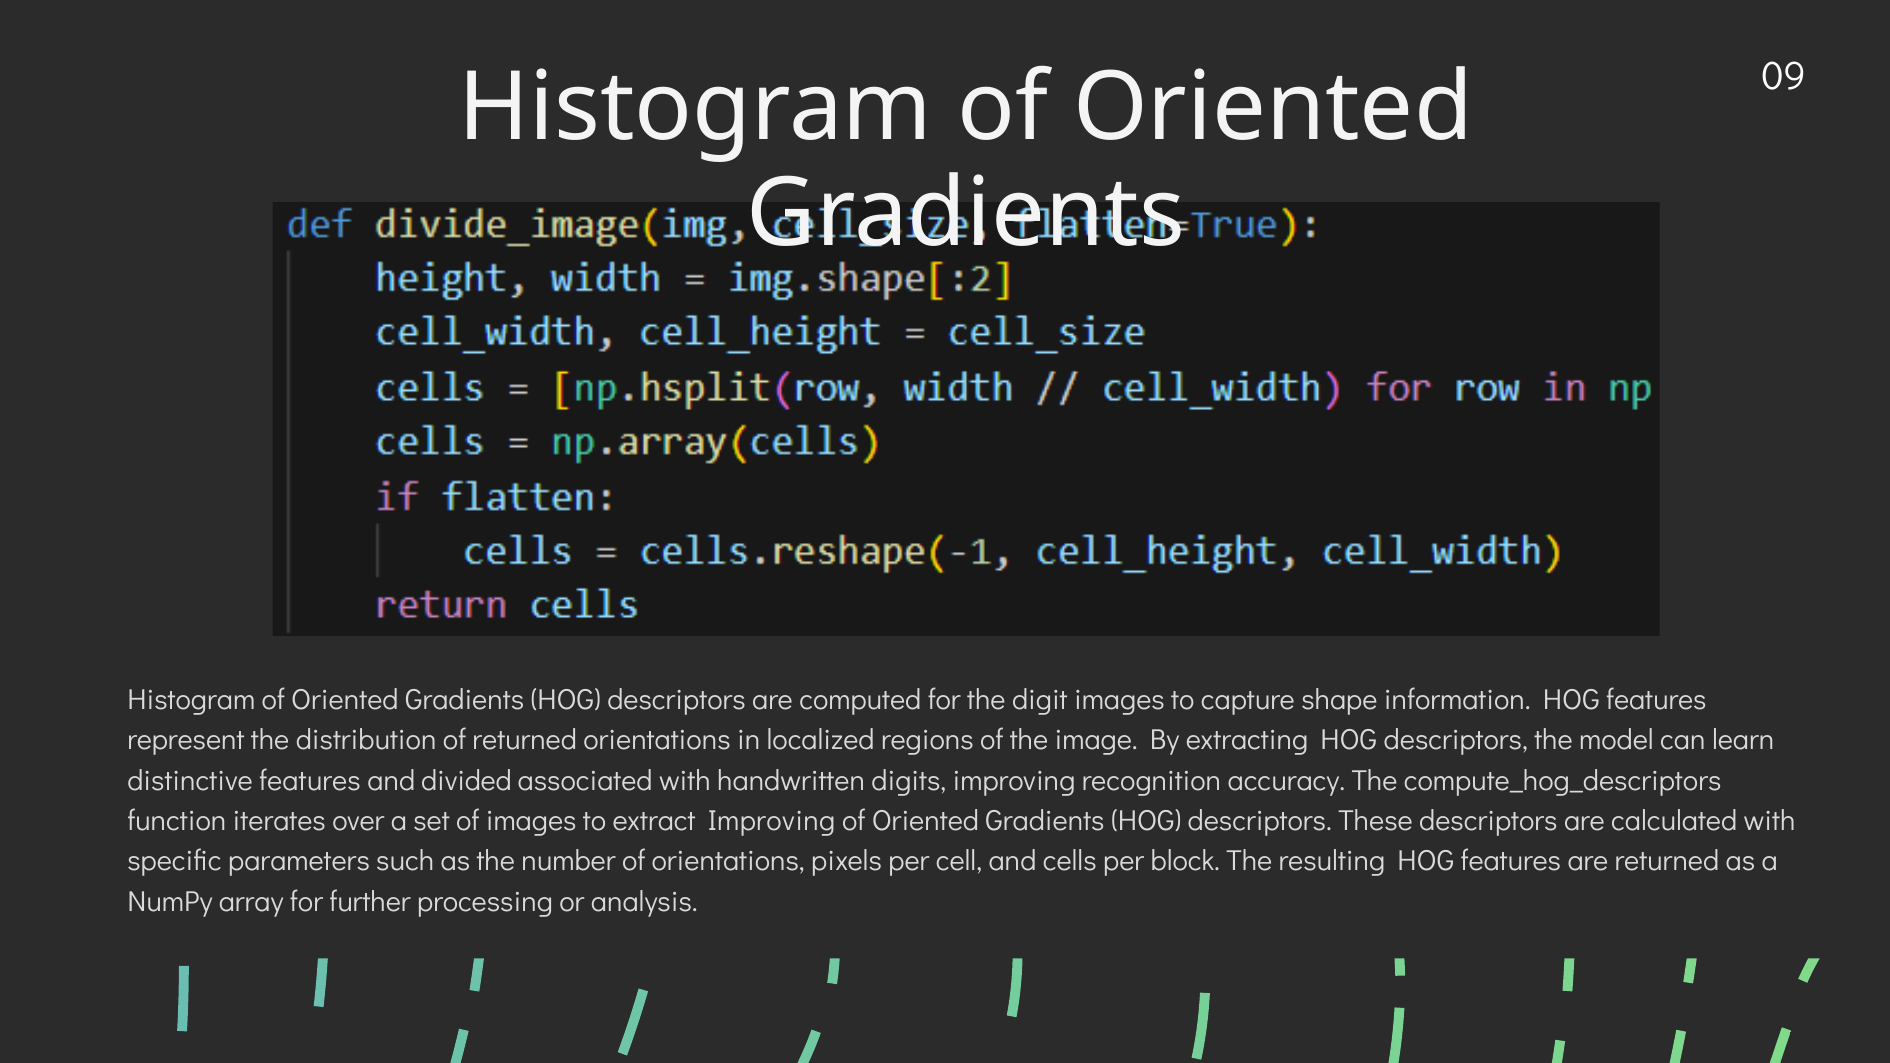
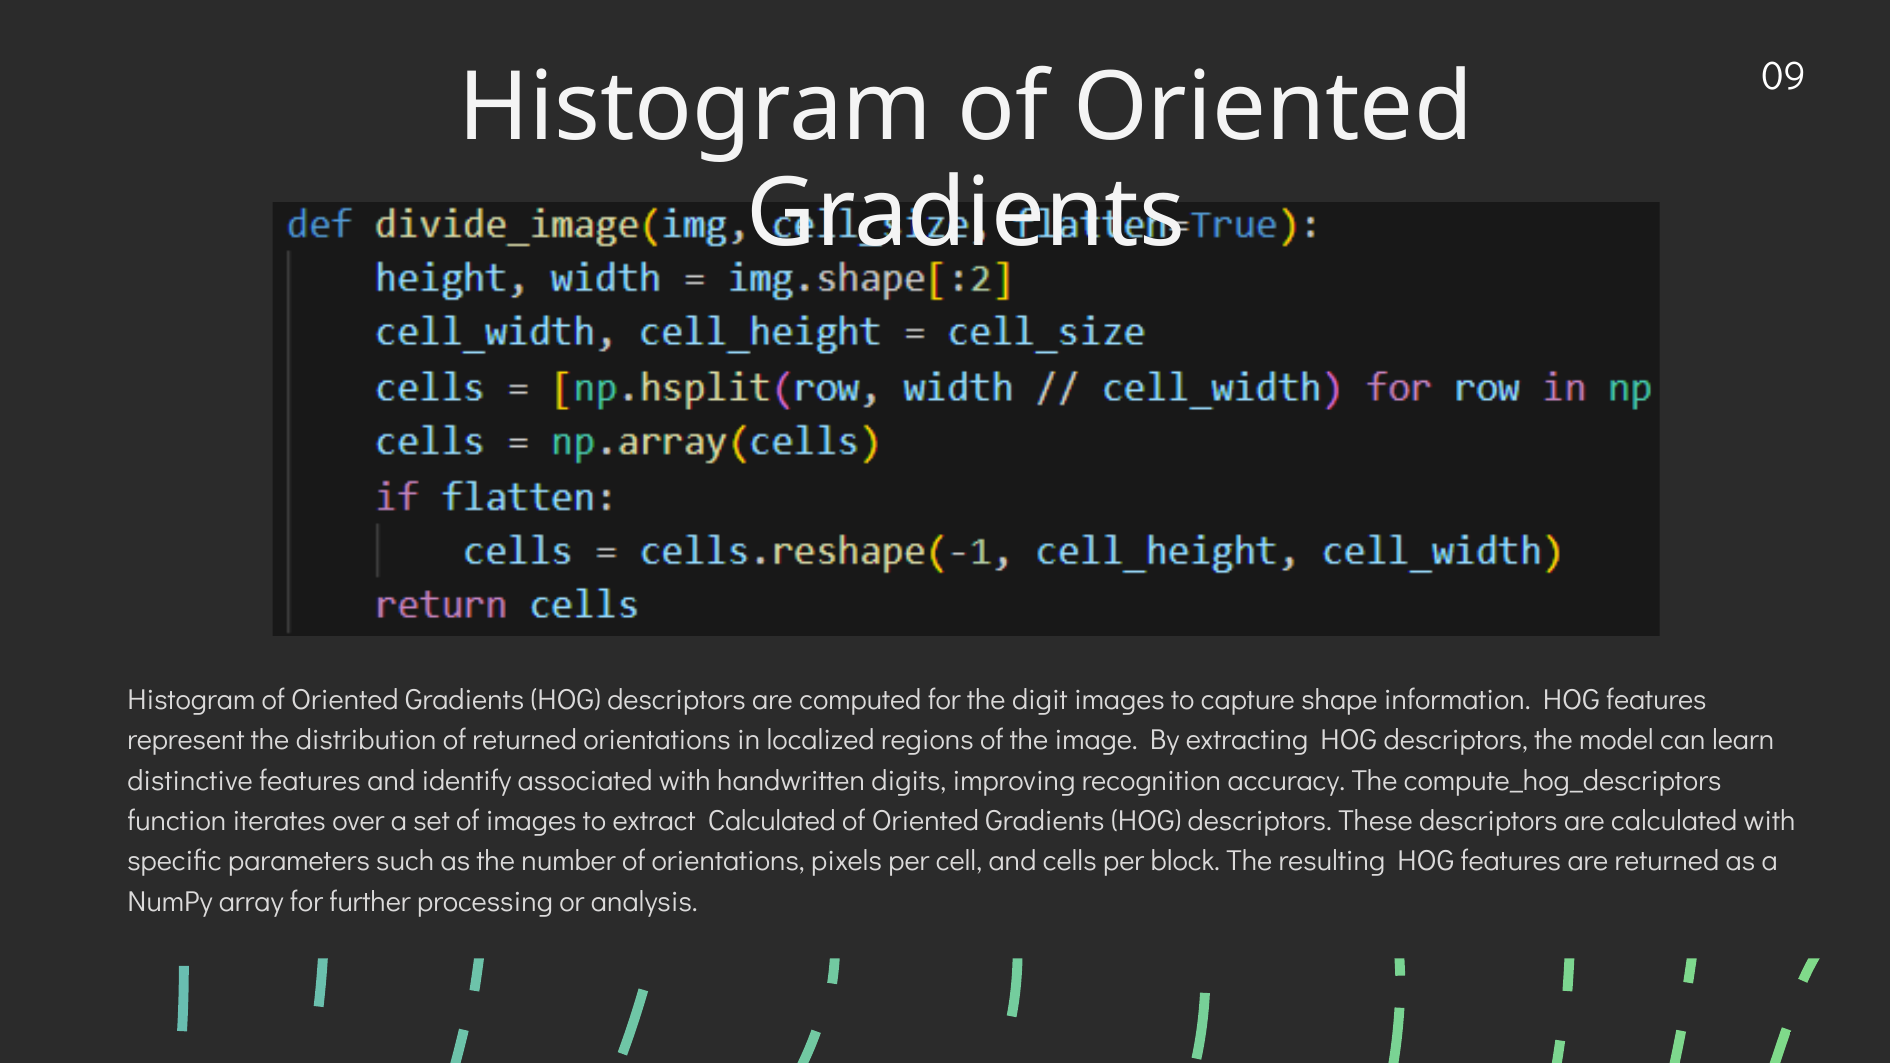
divided: divided -> identify (466, 781)
extract Improving: Improving -> Calculated (772, 821)
